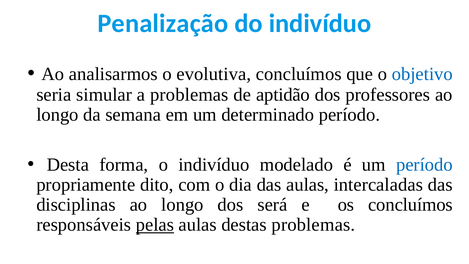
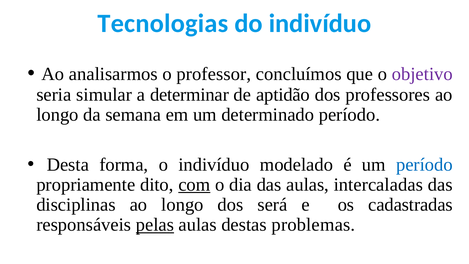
Penalização: Penalização -> Tecnologias (163, 24)
evolutiva: evolutiva -> professor (214, 74)
objetivo colour: blue -> purple (422, 74)
a problemas: problemas -> determinar (190, 94)
com underline: none -> present (194, 184)
os concluímos: concluímos -> cadastradas (411, 205)
